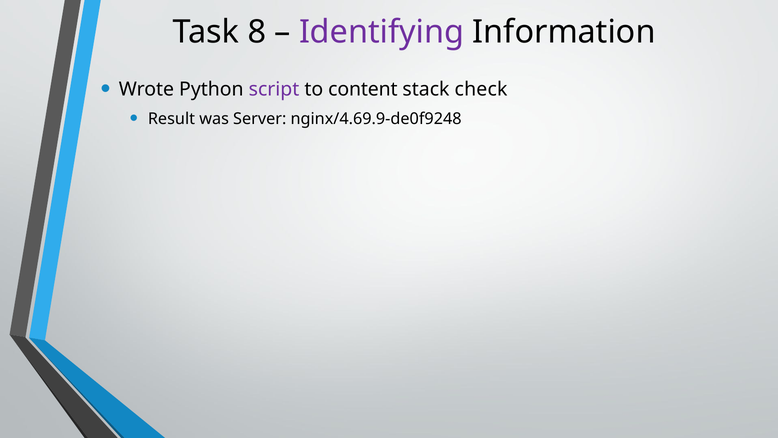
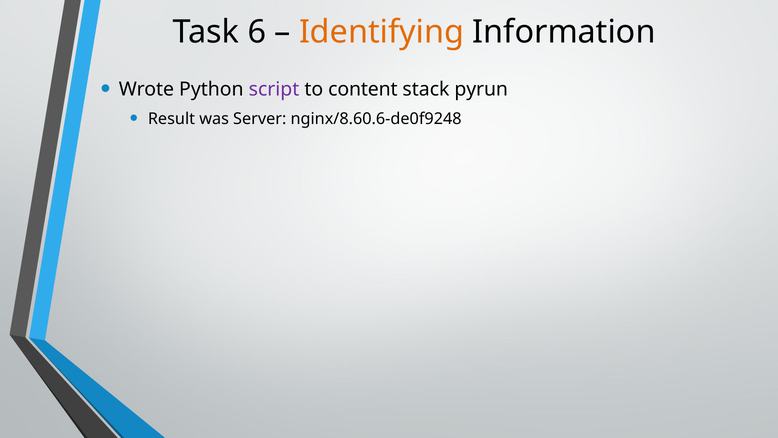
8: 8 -> 6 (257, 32)
Identifying colour: purple -> orange (382, 32)
check: check -> pyrun (481, 89)
nginx/4.69.9-de0f9248: nginx/4.69.9-de0f9248 -> nginx/8.60.6-de0f9248 (376, 119)
